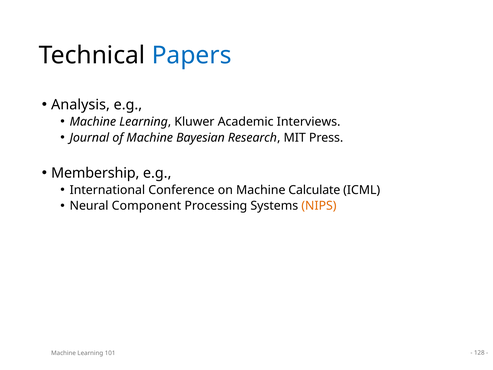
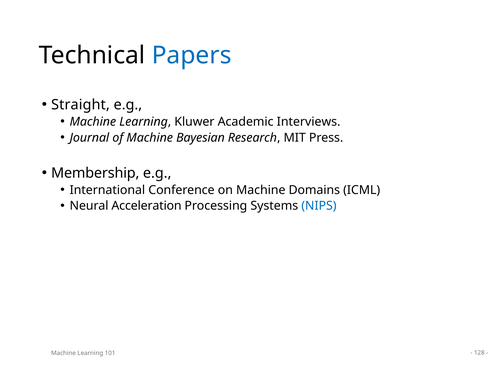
Analysis: Analysis -> Straight (80, 105)
Calculate: Calculate -> Domains (314, 190)
Component: Component -> Acceleration (147, 206)
NIPS colour: orange -> blue (319, 206)
